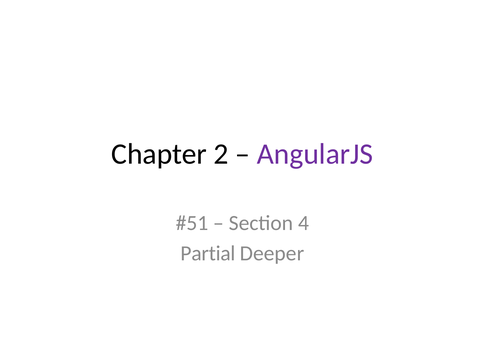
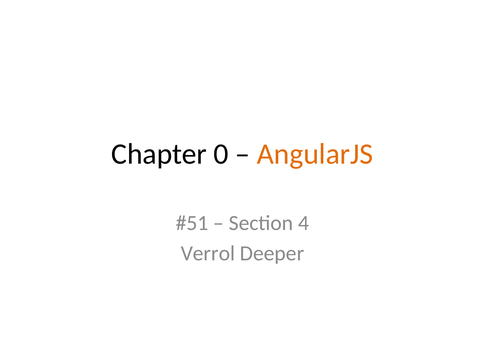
2: 2 -> 0 (221, 154)
AngularJS colour: purple -> orange (315, 154)
Partial: Partial -> Verrol (208, 253)
